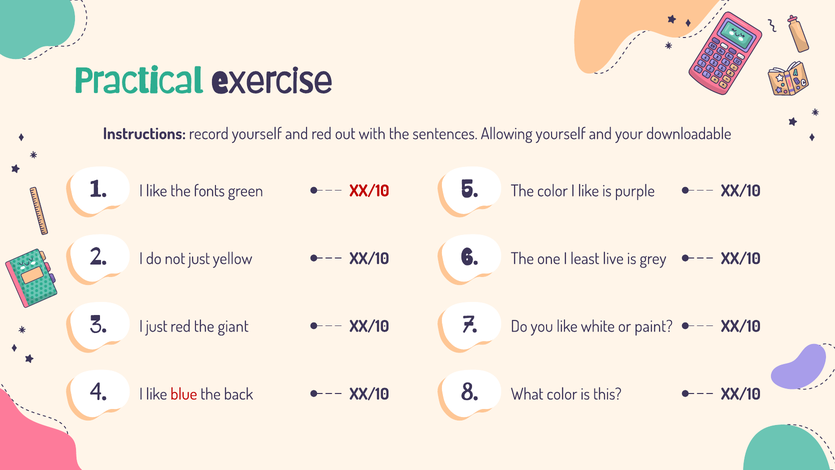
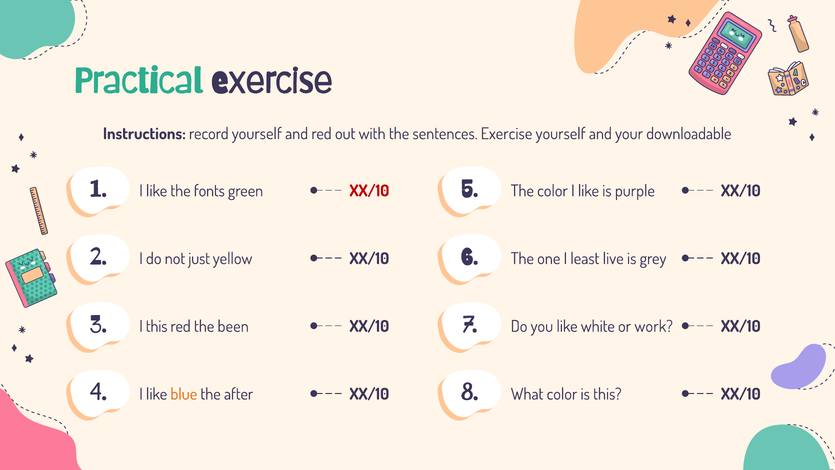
sentences Allowing: Allowing -> Exercise (507, 134)
I just: just -> this (157, 326)
giant: giant -> been (233, 326)
paint: paint -> work (654, 326)
blue colour: red -> orange (184, 394)
back: back -> after (239, 394)
